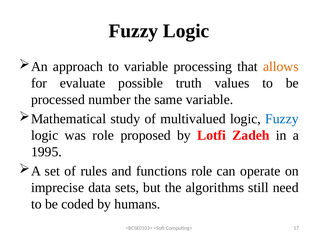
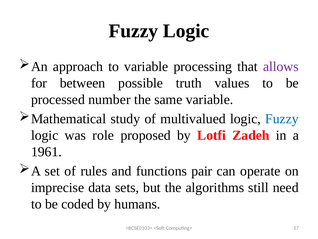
allows colour: orange -> purple (281, 66)
evaluate: evaluate -> between (83, 83)
1995: 1995 -> 1961 (46, 151)
functions role: role -> pair (202, 171)
